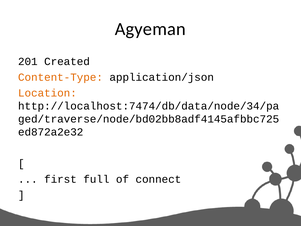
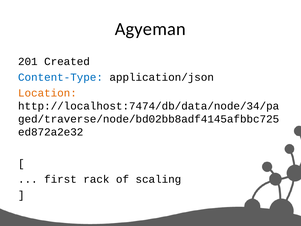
Content-Type colour: orange -> blue (60, 77)
full: full -> rack (96, 179)
connect: connect -> scaling (158, 179)
